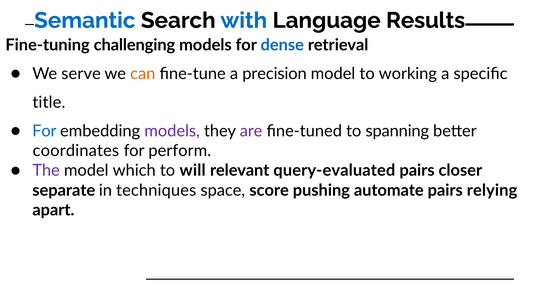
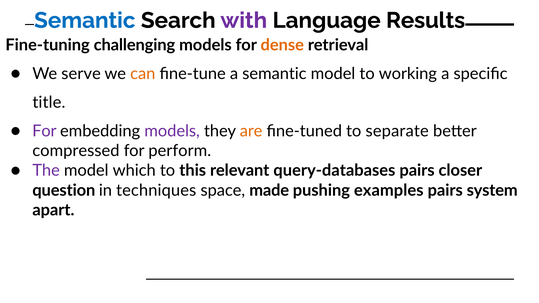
with colour: blue -> purple (244, 20)
dense colour: blue -> orange (282, 45)
a precision: precision -> semantic (274, 74)
For colour: blue -> purple (44, 131)
are colour: purple -> orange (251, 131)
spanning: spanning -> separate (397, 131)
coordinates: coordinates -> compressed (76, 151)
will: will -> this (193, 171)
query-evaluated: query-evaluated -> query-databases (334, 171)
separate: separate -> question (64, 190)
score: score -> made (269, 190)
automate: automate -> examples (389, 190)
relying: relying -> system (492, 190)
